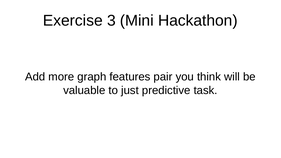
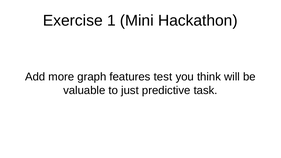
3: 3 -> 1 (111, 21)
pair: pair -> test (163, 77)
